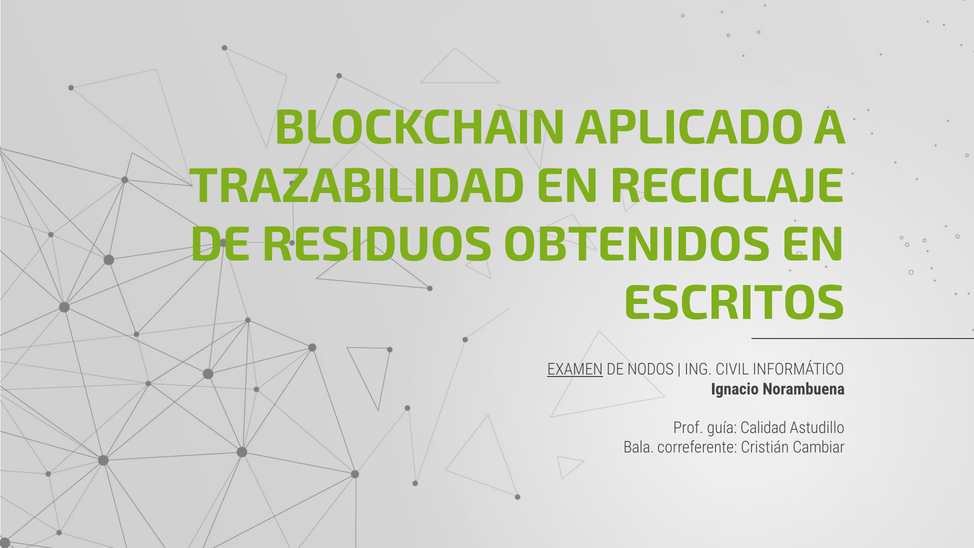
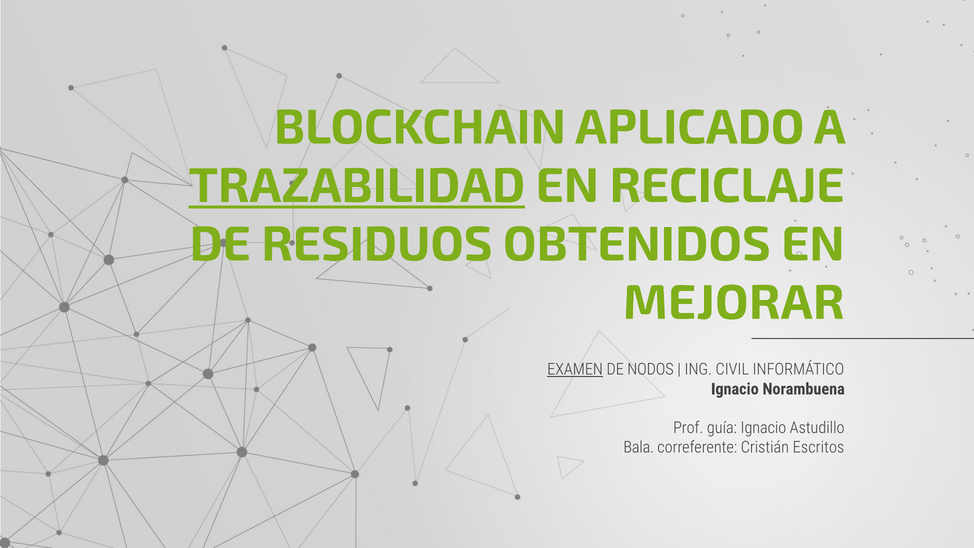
TRAZABILIDAD underline: none -> present (357, 186)
ESCRITOS: ESCRITOS -> MEJORAR (734, 303)
guía Calidad: Calidad -> Ignacio (763, 428)
Cambiar: Cambiar -> Escritos (819, 447)
